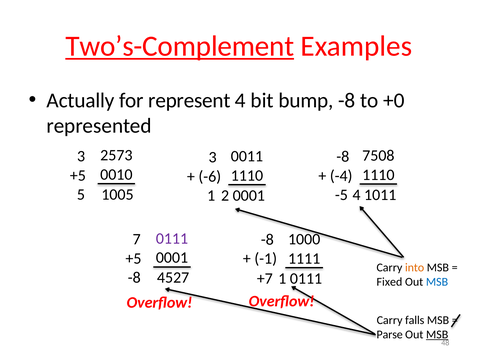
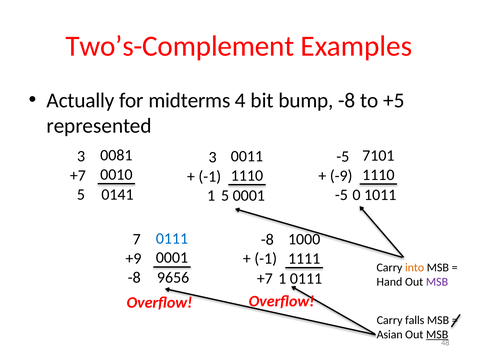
Two’s-Complement underline: present -> none (180, 46)
represent: represent -> midterms (189, 100)
+0: +0 -> +5 (394, 100)
2573: 2573 -> 0081 (116, 155)
7508: 7508 -> 7101 (378, 155)
-8: -8 -> -5 (343, 156)
+5: +5 -> +7 (78, 175)
-4: -4 -> -9 (341, 176)
-6: -6 -> -1 (210, 176)
1005: 1005 -> 0141 (117, 194)
-5 4: 4 -> 0 (356, 195)
1 2: 2 -> 5 (225, 195)
0111 colour: purple -> blue (172, 238)
+5: +5 -> +9 (133, 258)
4527: 4527 -> 9656 (173, 277)
Fixed: Fixed -> Hand (389, 282)
MSB colour: blue -> purple (437, 282)
Parse: Parse -> Asian (390, 334)
